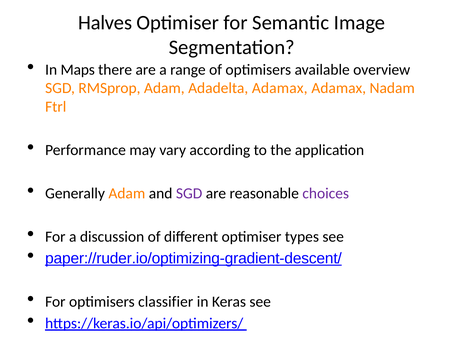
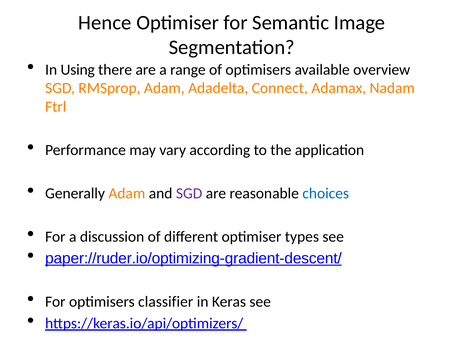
Halves: Halves -> Hence (105, 23)
Maps: Maps -> Using (78, 70)
Adadelta Adamax: Adamax -> Connect (280, 88)
choices colour: purple -> blue (326, 193)
